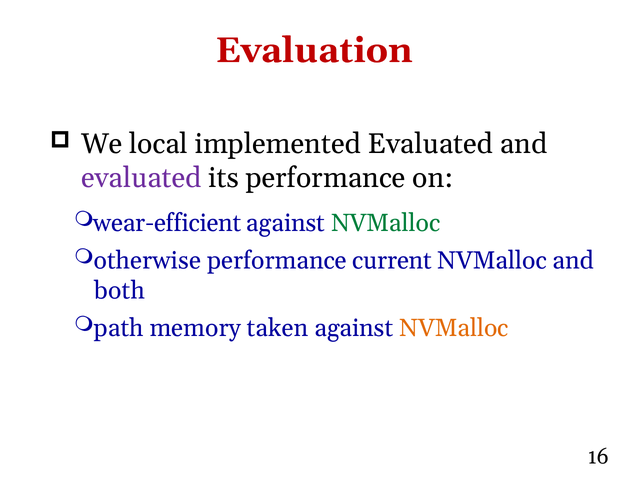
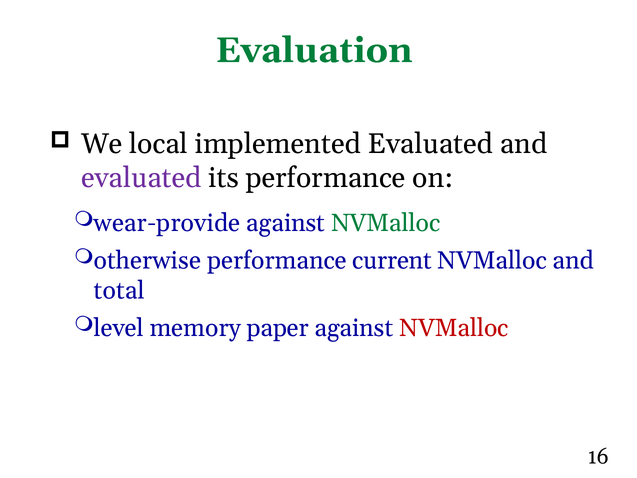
Evaluation colour: red -> green (314, 50)
wear-efficient: wear-efficient -> wear-provide (167, 223)
both: both -> total (119, 290)
path: path -> level (119, 328)
taken: taken -> paper (278, 328)
NVMalloc colour: orange -> red (454, 328)
